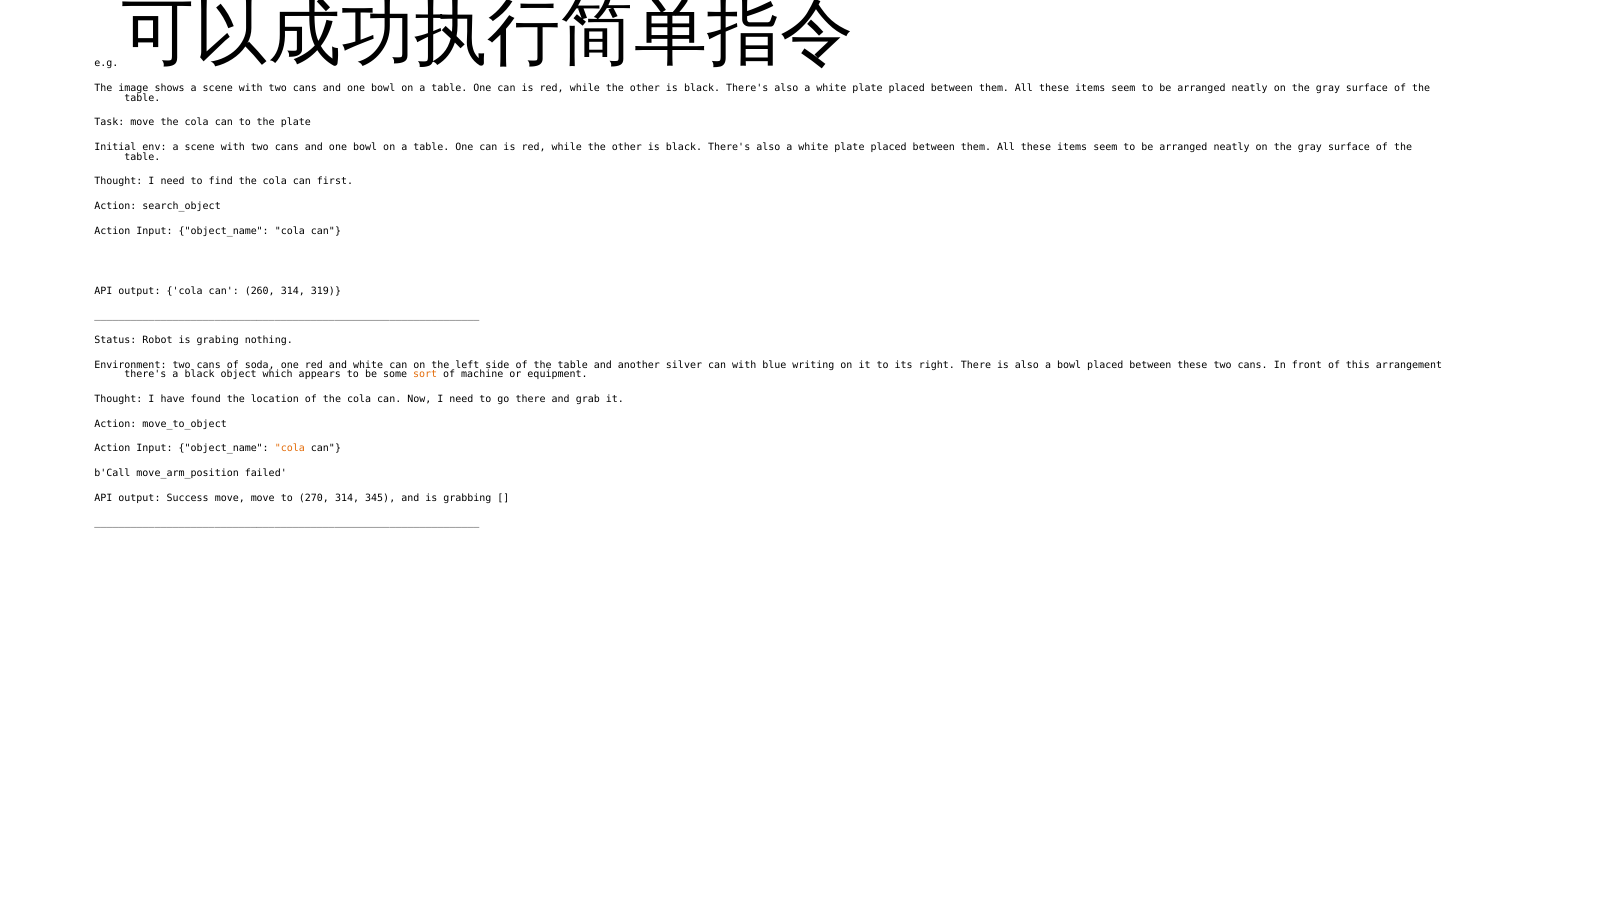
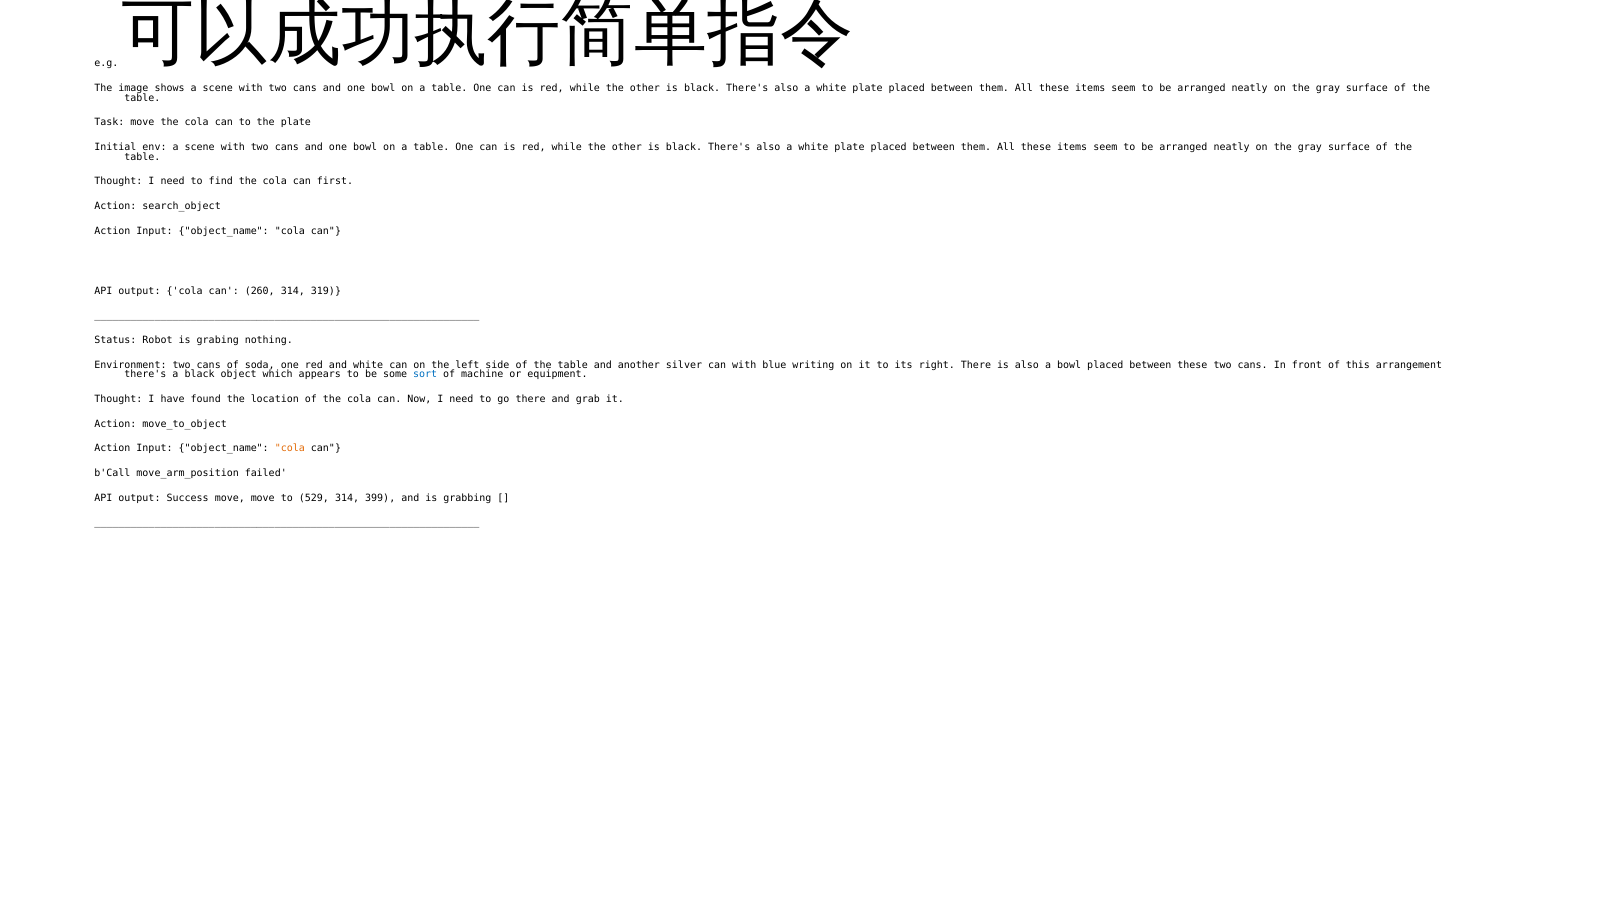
sort colour: orange -> blue (425, 375)
270: 270 -> 529 (314, 498)
345: 345 -> 399 (380, 498)
